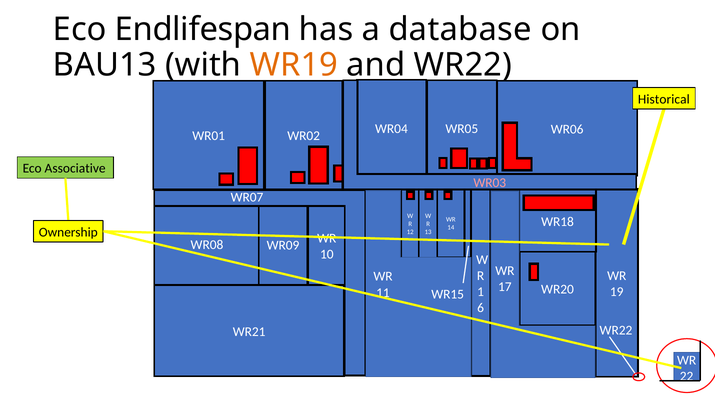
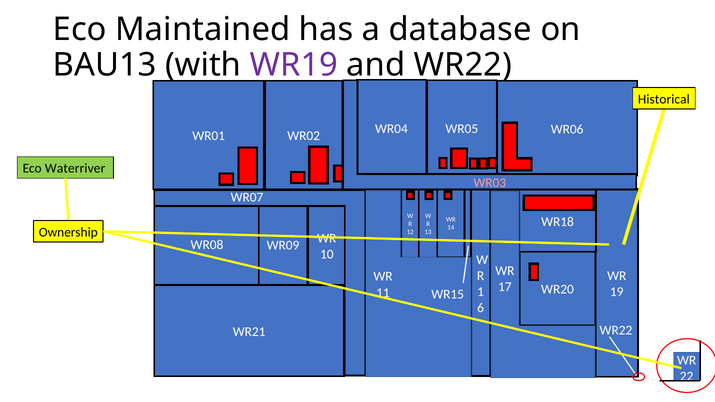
Endlifespan: Endlifespan -> Maintained (203, 30)
WR19 colour: orange -> purple (294, 65)
Associative: Associative -> Waterriver (75, 168)
